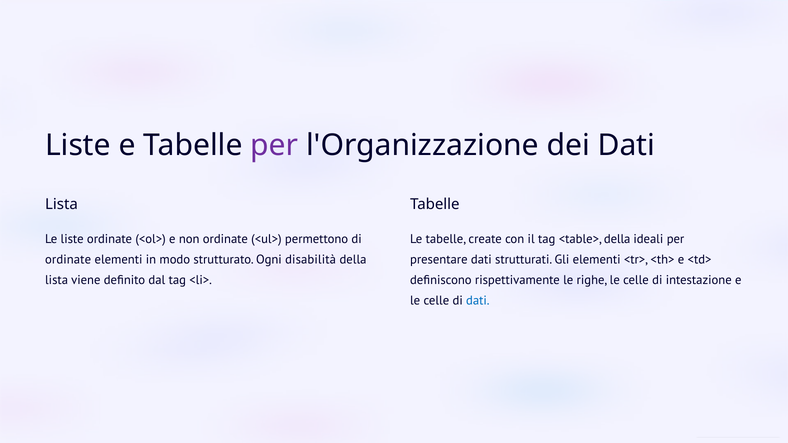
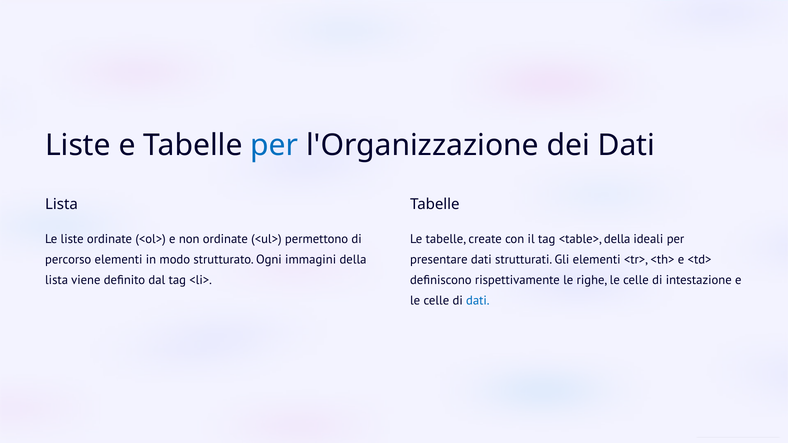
per colour: purple -> blue (274, 145)
ordinate: ordinate -> percorso (68, 260)
disabilità: disabilità -> immagini (311, 260)
